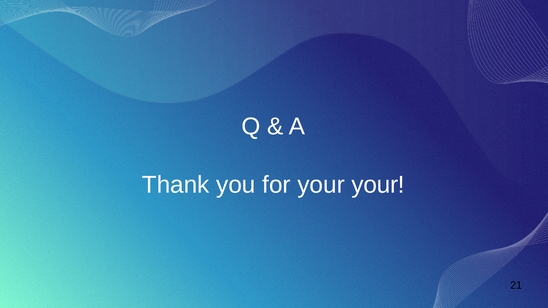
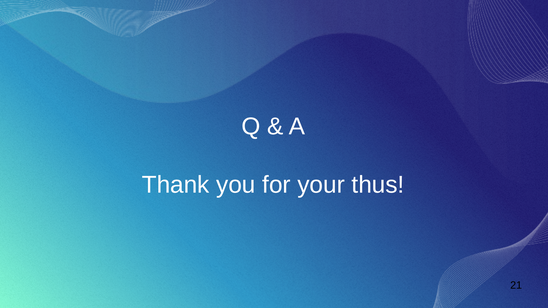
your your: your -> thus (378, 185)
